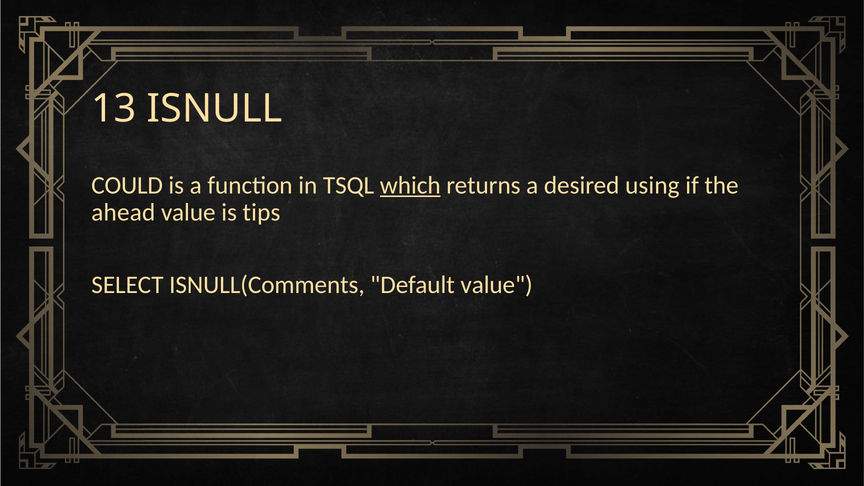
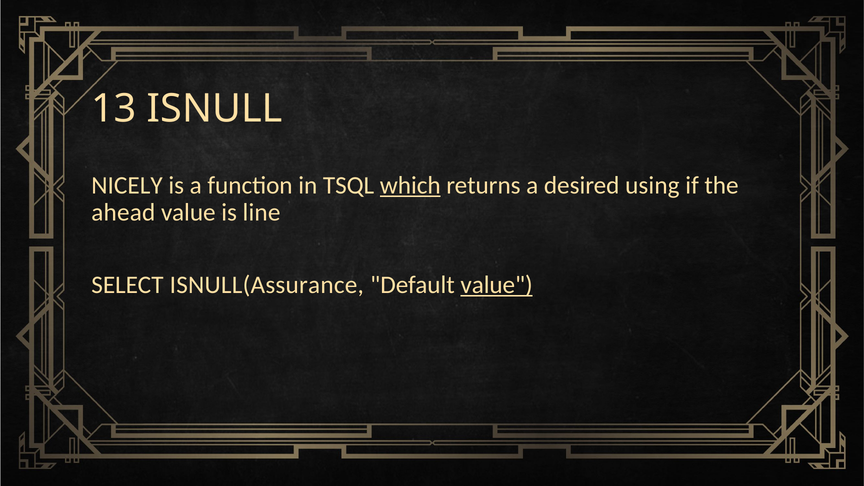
COULD: COULD -> NICELY (127, 185)
tips: tips -> line (262, 213)
ISNULL(Comments: ISNULL(Comments -> ISNULL(Assurance (267, 285)
value underline: none -> present (497, 285)
